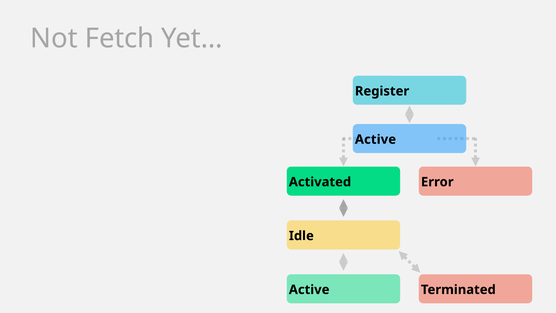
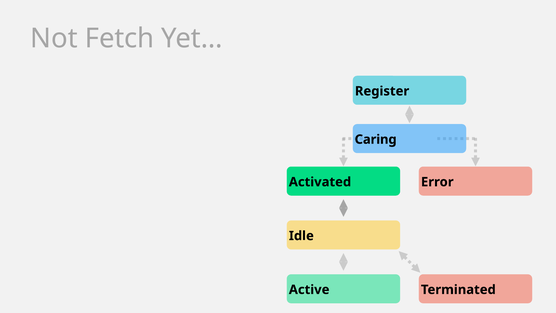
Active: Active -> Caring (376, 139)
